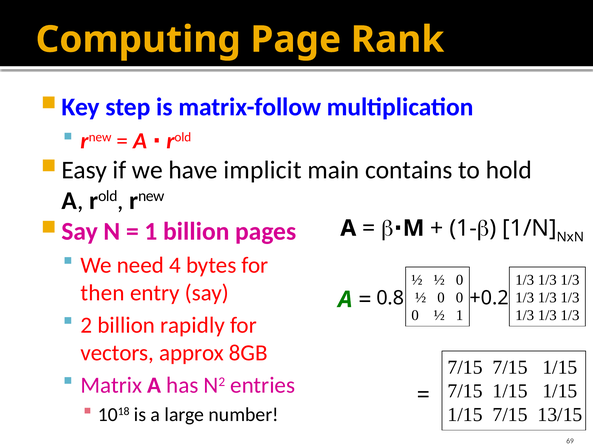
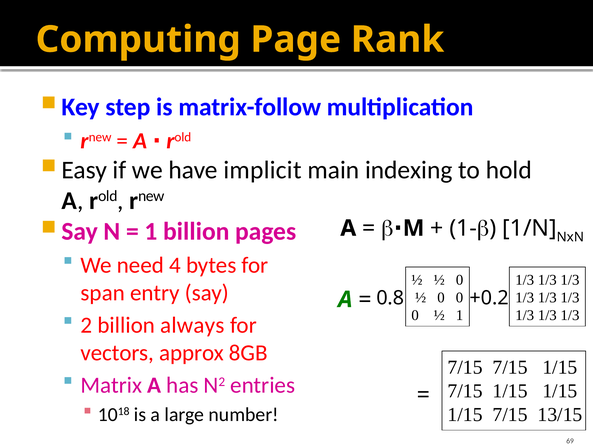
contains: contains -> indexing (409, 170)
then: then -> span (103, 293)
rapidly: rapidly -> always (192, 325)
